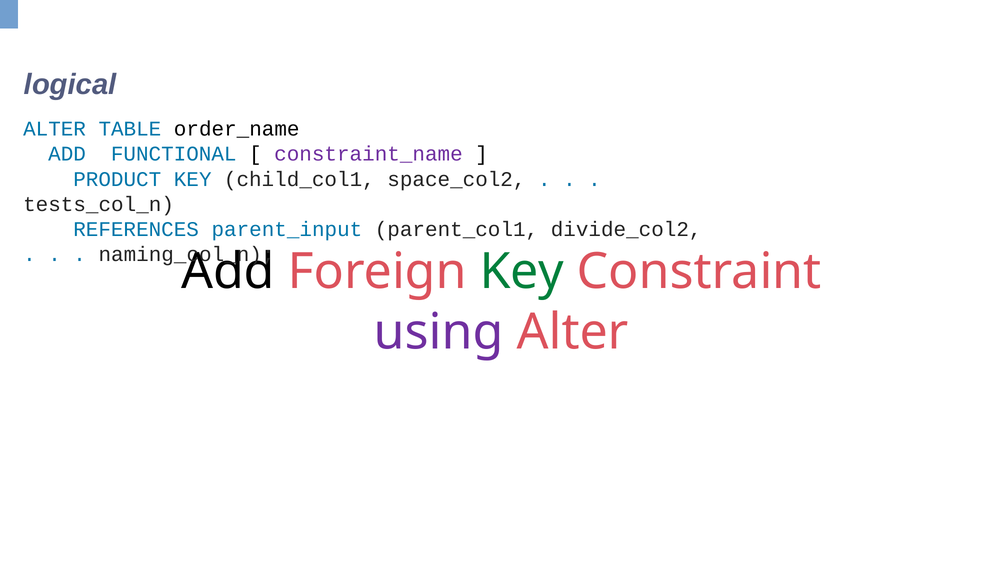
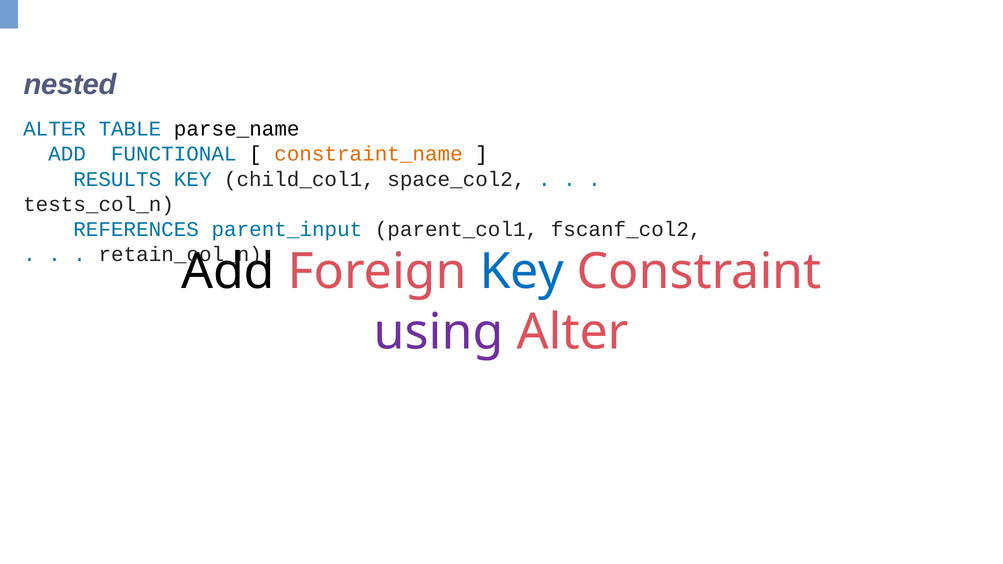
logical: logical -> nested (70, 85)
order_name: order_name -> parse_name (237, 129)
constraint_name colour: purple -> orange (368, 154)
PRODUCT: PRODUCT -> RESULTS (117, 179)
divide_col2: divide_col2 -> fscanf_col2 (626, 229)
naming_col_n: naming_col_n -> retain_col_n (186, 254)
Key colour: green -> blue (522, 272)
